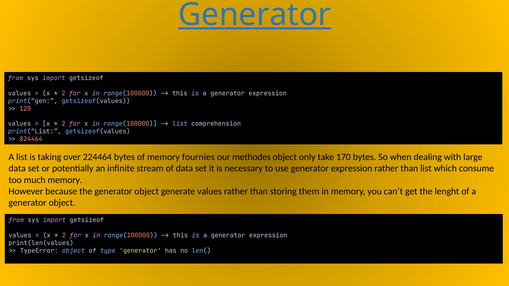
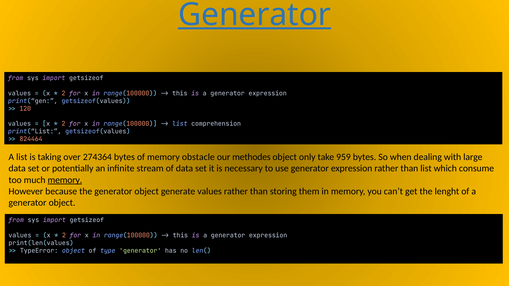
224464: 224464 -> 274364 (97, 157)
fournies: fournies -> obstacle (198, 157)
170: 170 -> 959 (343, 157)
memory underline: none -> present (65, 180)
